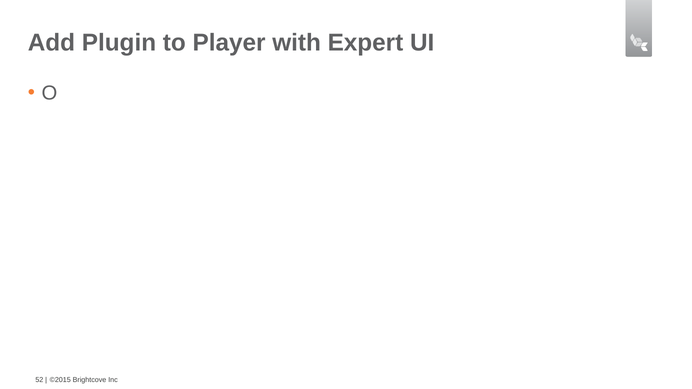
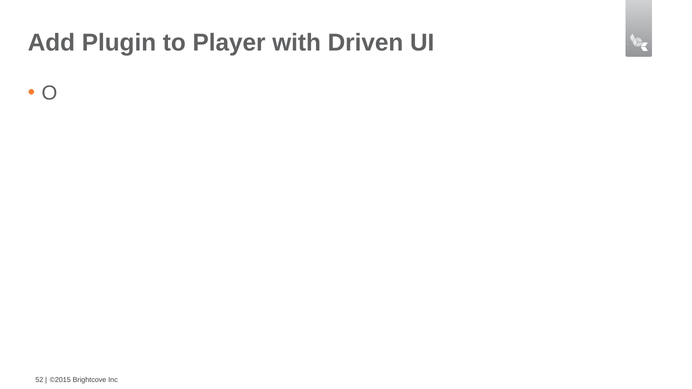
Expert: Expert -> Driven (365, 43)
